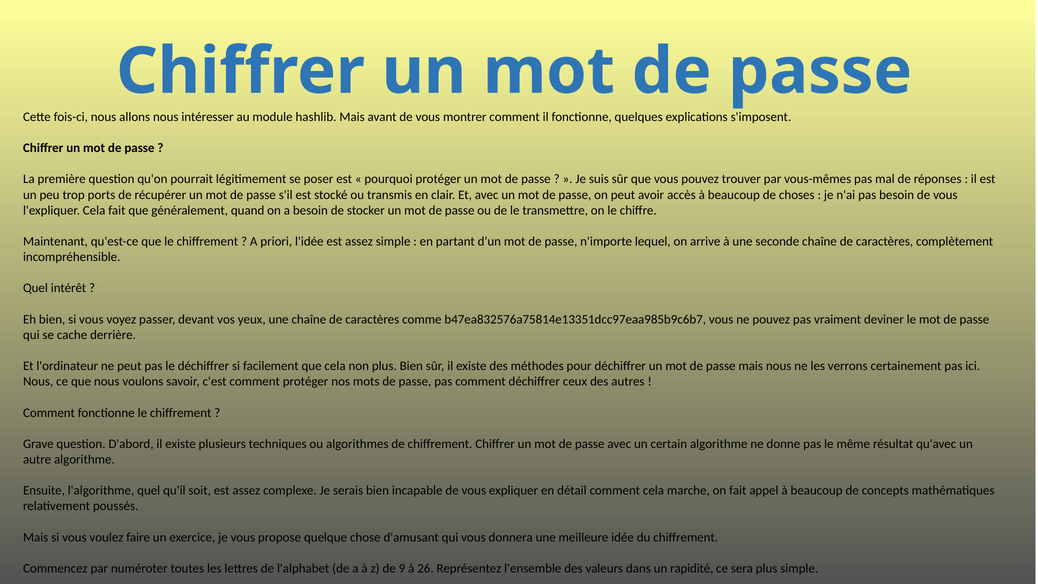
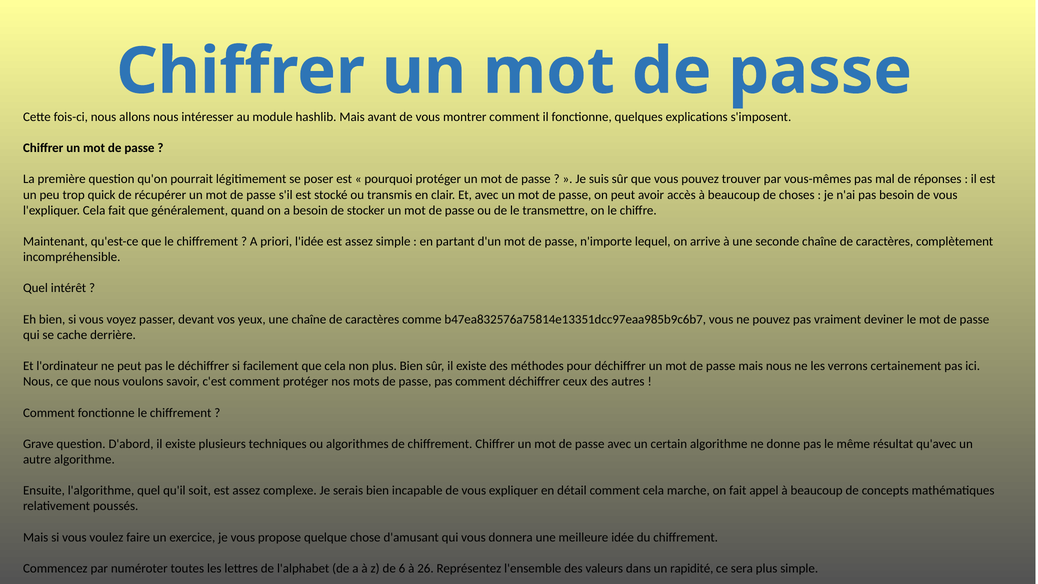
ports: ports -> quick (102, 195)
9: 9 -> 6 (402, 568)
